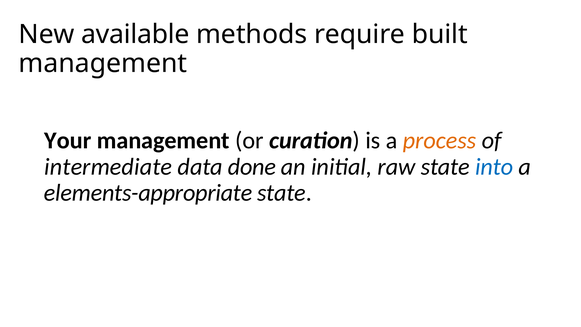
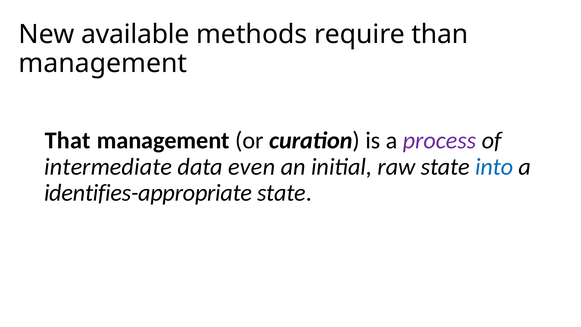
built: built -> than (440, 34)
Your: Your -> That (68, 141)
process colour: orange -> purple (440, 141)
done: done -> even (252, 167)
elements-appropriate: elements-appropriate -> identifies-appropriate (148, 193)
